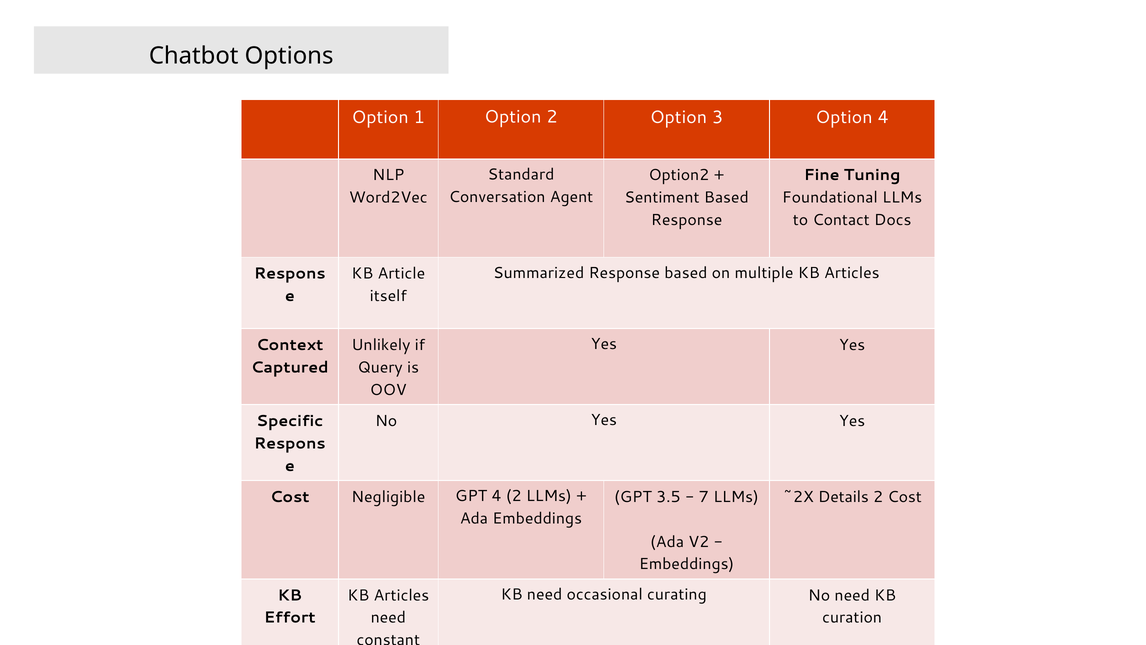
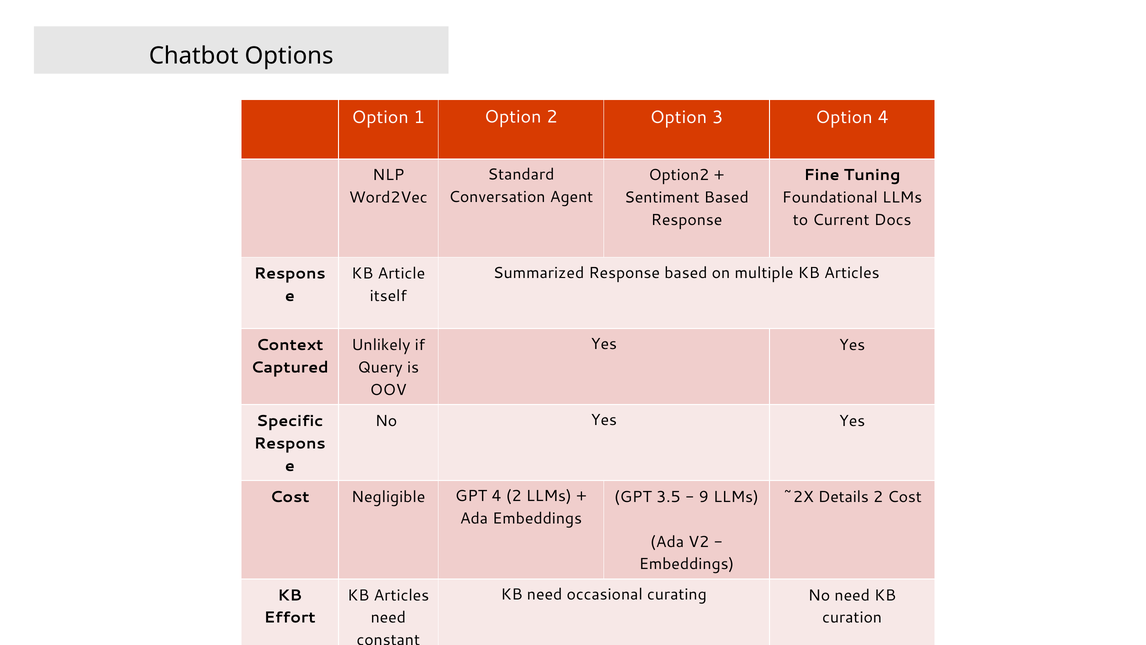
Contact: Contact -> Current (841, 220)
7: 7 -> 9 (704, 497)
